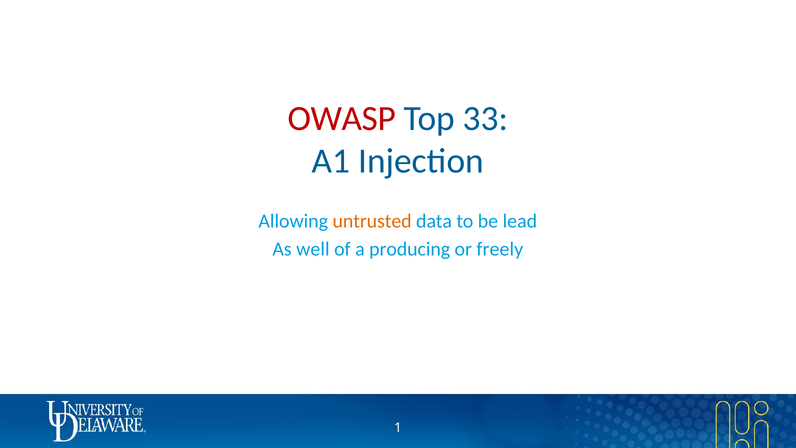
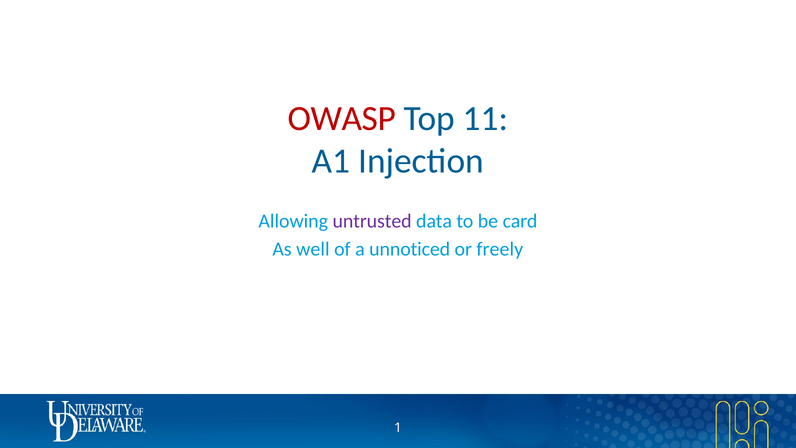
33: 33 -> 11 (486, 119)
untrusted colour: orange -> purple (372, 221)
lead: lead -> card (520, 221)
producing: producing -> unnoticed (410, 249)
